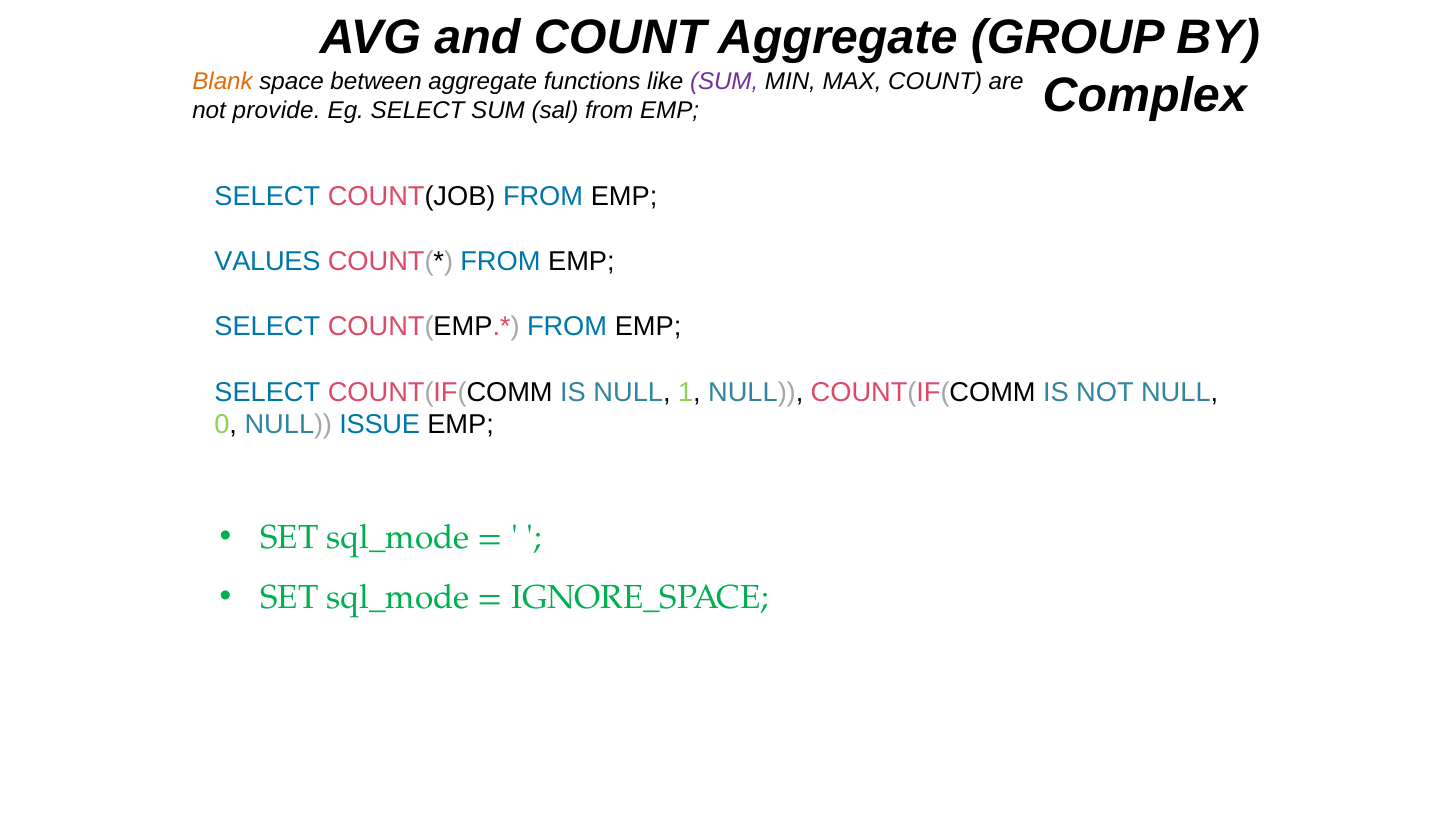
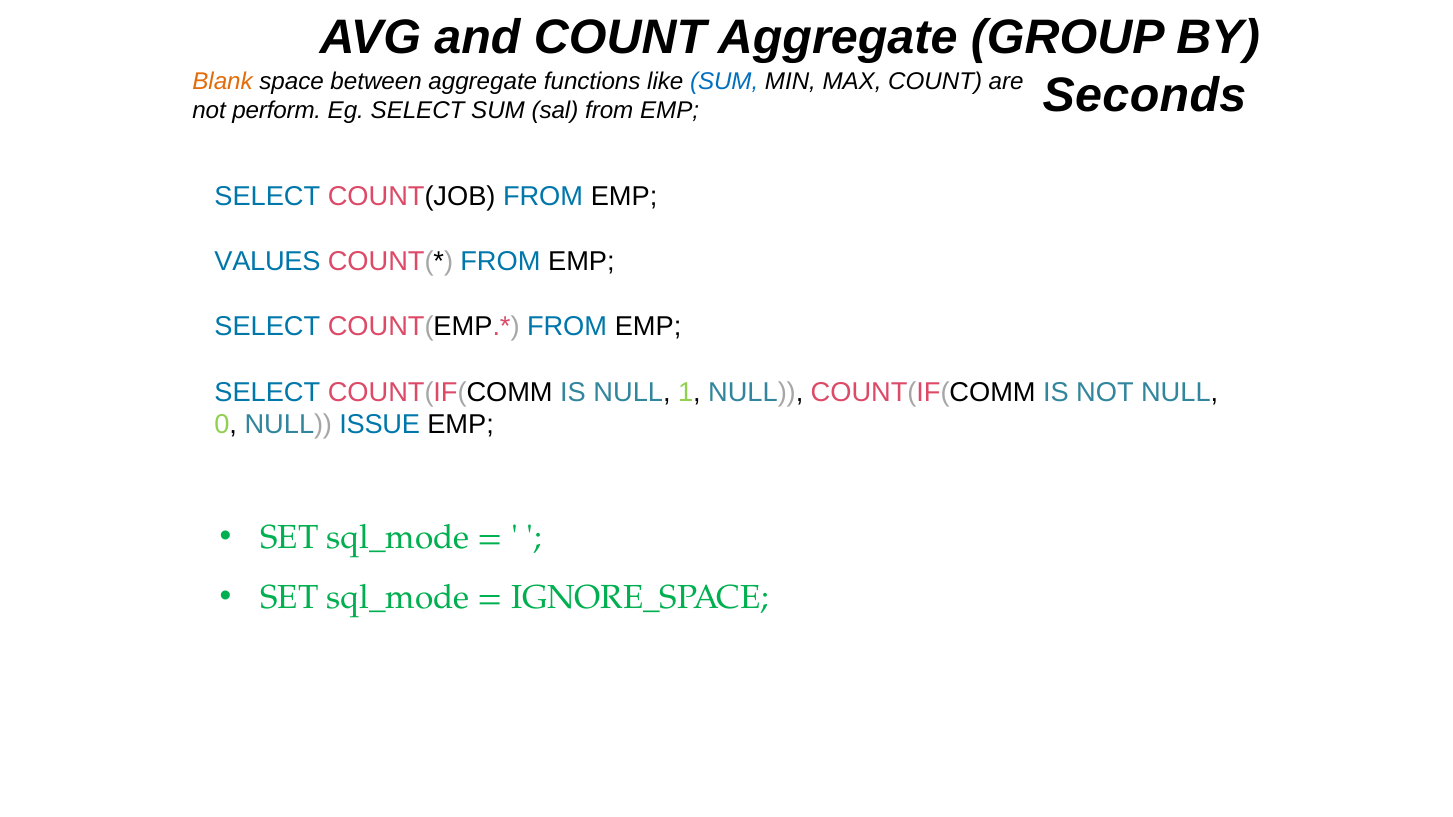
SUM colour: purple -> blue (724, 81)
Complex: Complex -> Seconds (1144, 96)
provide: provide -> perform (277, 110)
